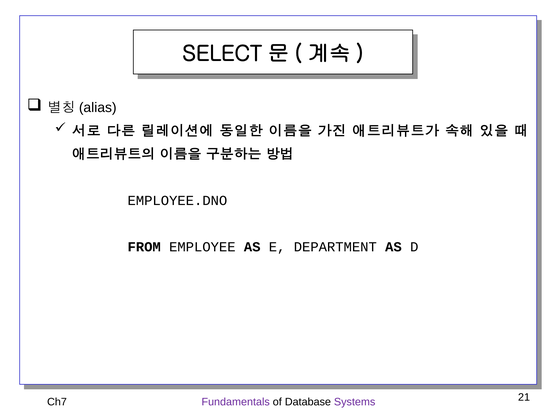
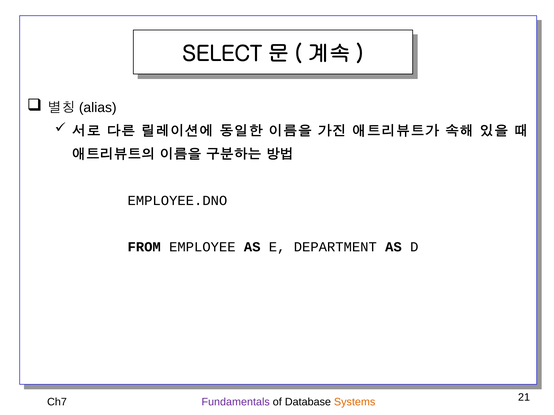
Systems colour: purple -> orange (355, 402)
